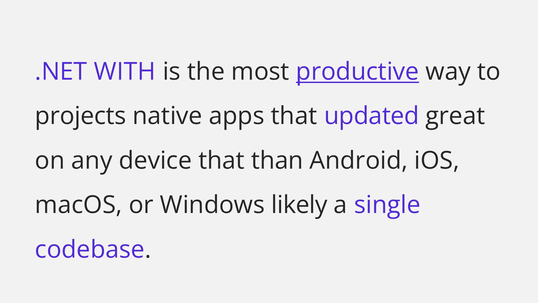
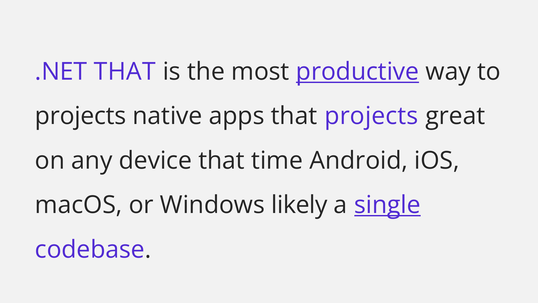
.NET WITH: WITH -> THAT (125, 72)
that updated: updated -> projects (371, 116)
than: than -> time (277, 160)
single underline: none -> present (387, 205)
